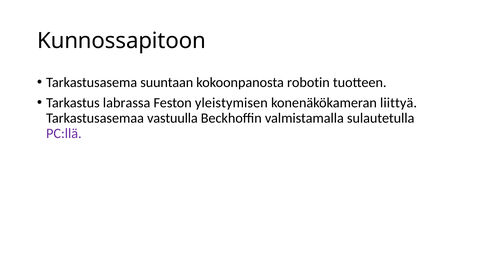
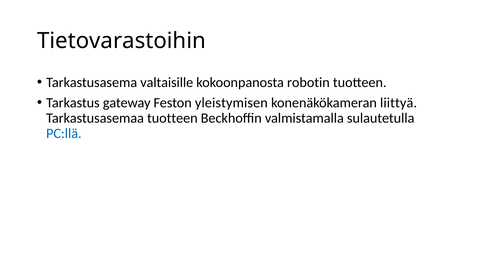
Kunnossapitoon: Kunnossapitoon -> Tietovarastoihin (121, 41)
suuntaan: suuntaan -> valtaisille (167, 82)
labrassa: labrassa -> gateway (127, 103)
Tarkastusasemaa vastuulla: vastuulla -> tuotteen (172, 118)
PC:llä colour: purple -> blue (64, 133)
